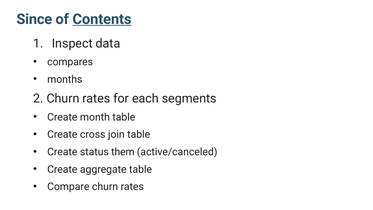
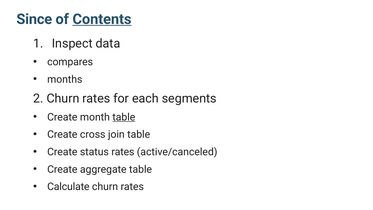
table underline: none -> present (124, 117)
status them: them -> rates (123, 152)
Compare: Compare -> Calculate (68, 187)
